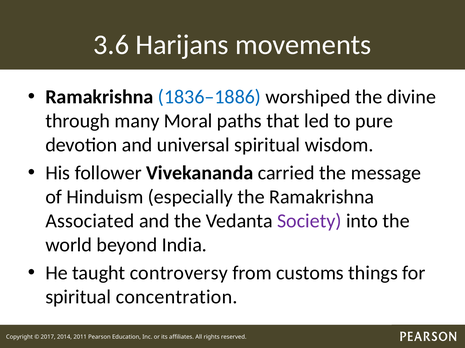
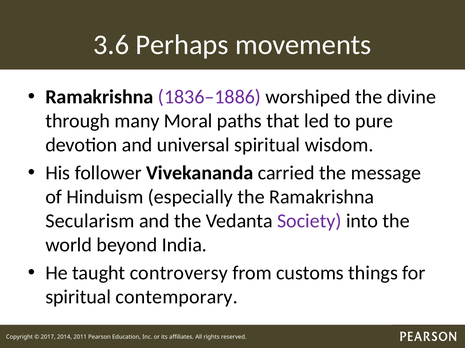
Harijans: Harijans -> Perhaps (182, 45)
1836–1886 colour: blue -> purple (210, 97)
Associated: Associated -> Secularism (90, 221)
concentration: concentration -> contemporary (177, 298)
